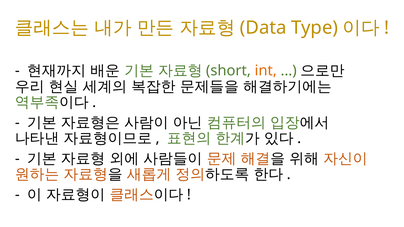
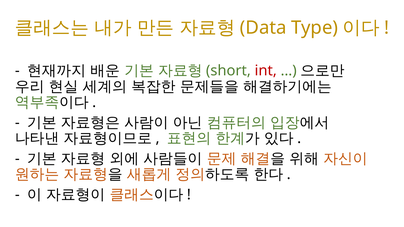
int colour: orange -> red (266, 71)
